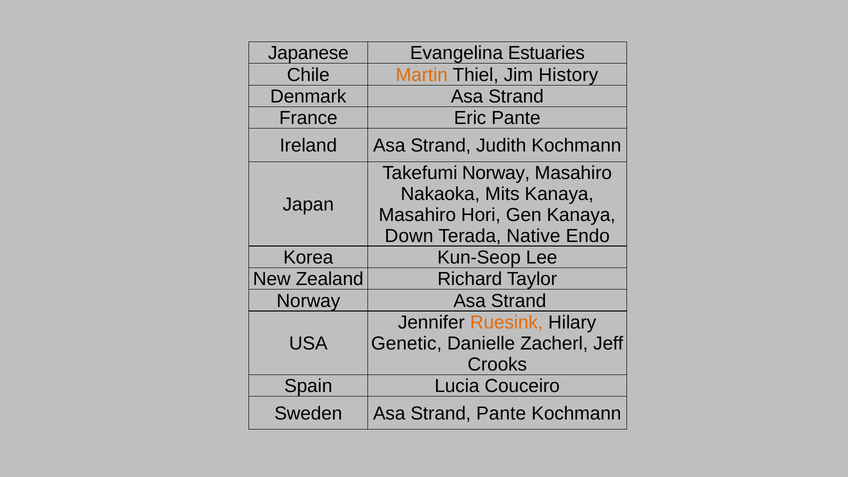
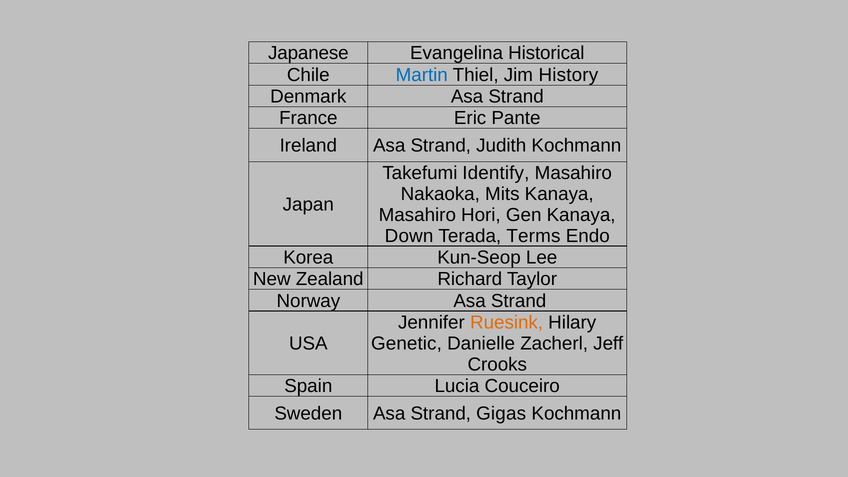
Estuaries: Estuaries -> Historical (546, 53)
Martin colour: orange -> blue (422, 75)
Takefumi Norway: Norway -> Identify (496, 173)
Native: Native -> Terms (533, 236)
Strand Pante: Pante -> Gigas (501, 413)
